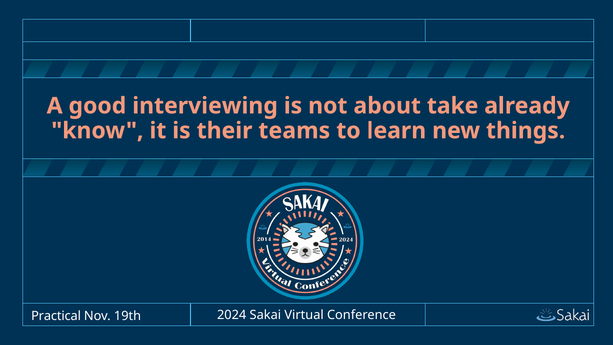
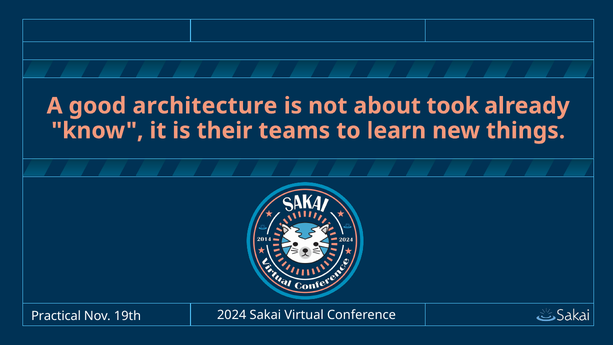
interviewing: interviewing -> architecture (205, 106)
take: take -> took (453, 106)
